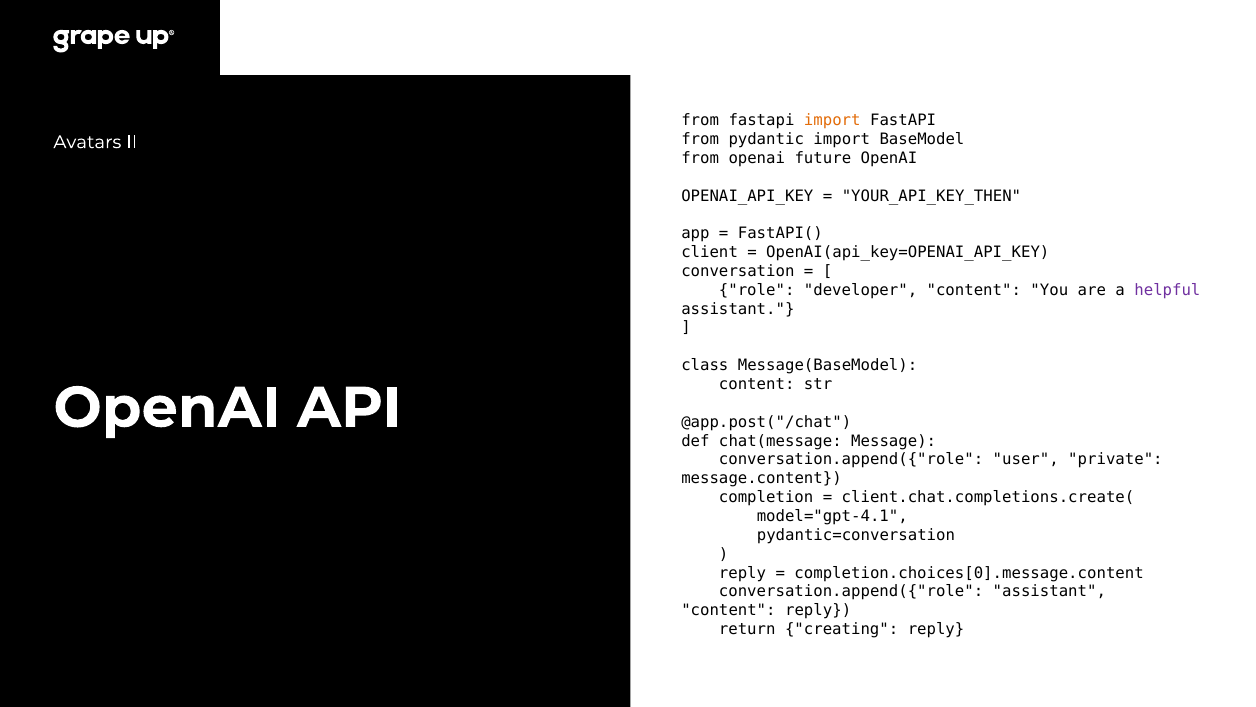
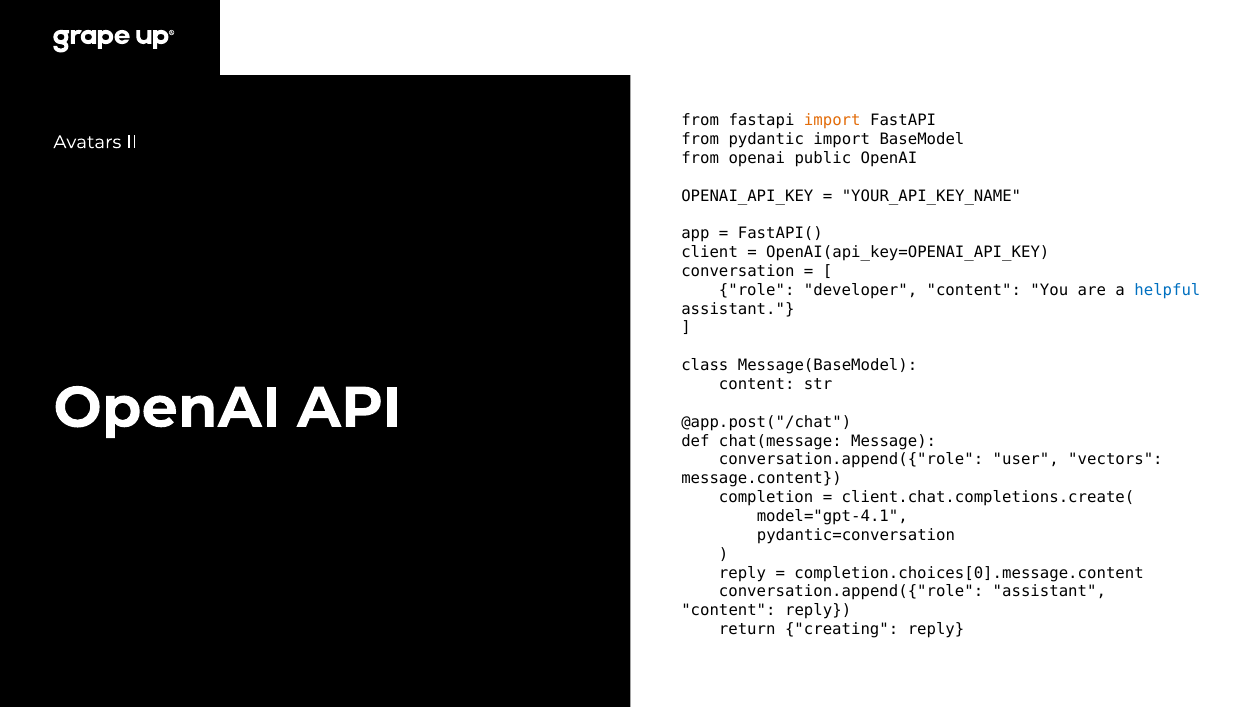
future: future -> public (823, 158)
YOUR_API_KEY_THEN: YOUR_API_KEY_THEN -> YOUR_API_KEY_NAME (931, 196)
helpful colour: purple -> blue (1167, 290)
private: private -> vectors (1115, 459)
